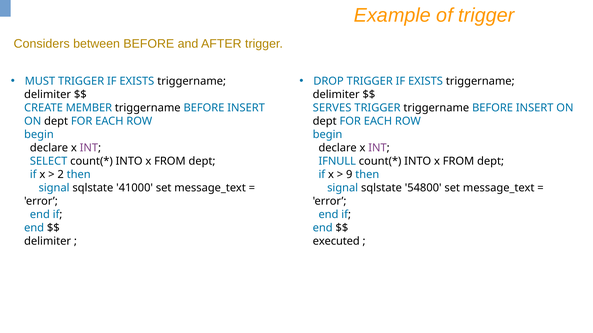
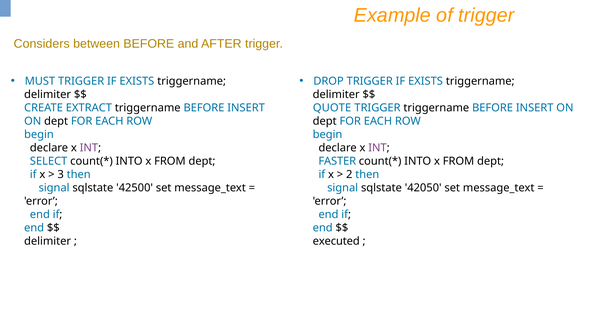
MEMBER: MEMBER -> EXTRACT (89, 108)
SERVES: SERVES -> QUOTE (332, 108)
IFNULL: IFNULL -> FASTER (337, 161)
2: 2 -> 3 (61, 175)
9: 9 -> 2 (349, 175)
41000: 41000 -> 42500 (135, 188)
54800: 54800 -> 42050 (423, 188)
